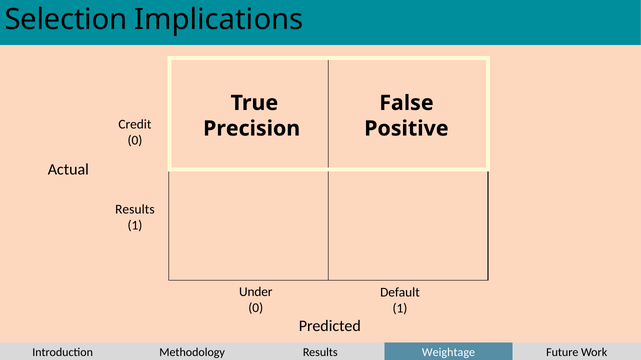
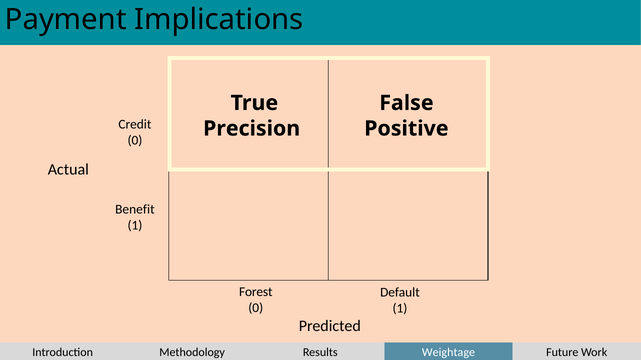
Selection: Selection -> Payment (66, 20)
Results: Results -> Benefit (135, 210)
Under: Under -> Forest (256, 292)
